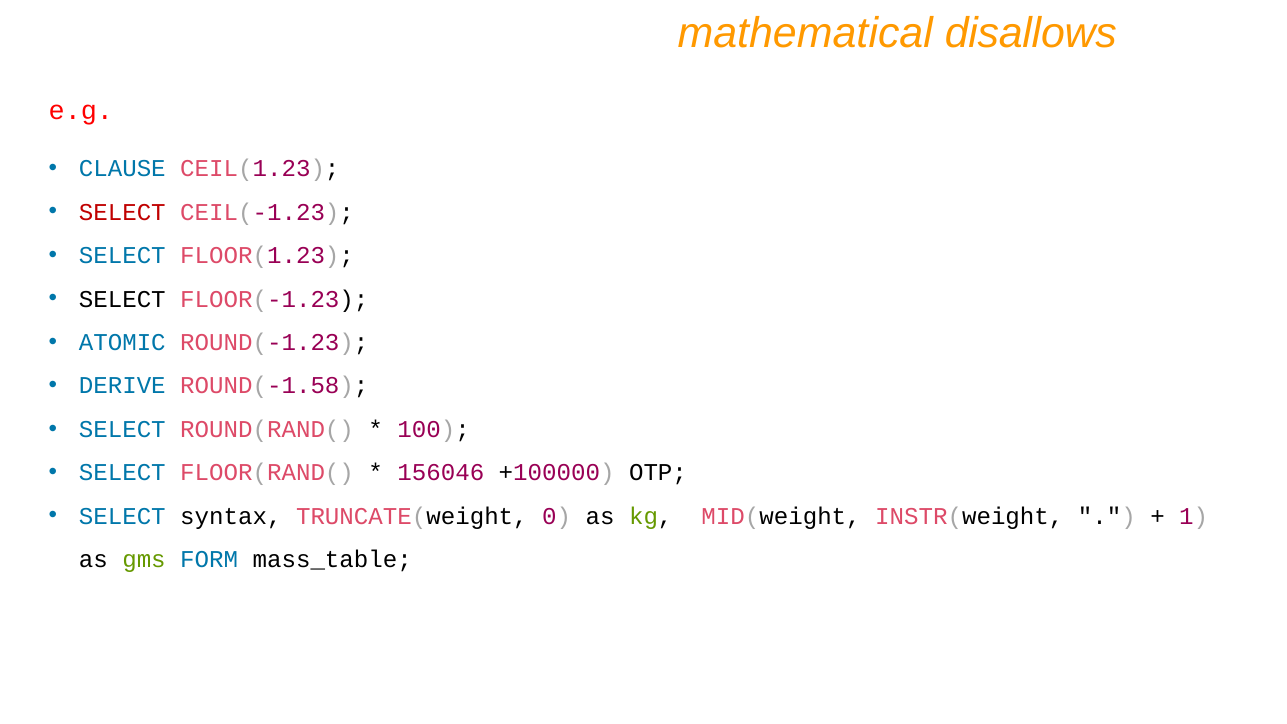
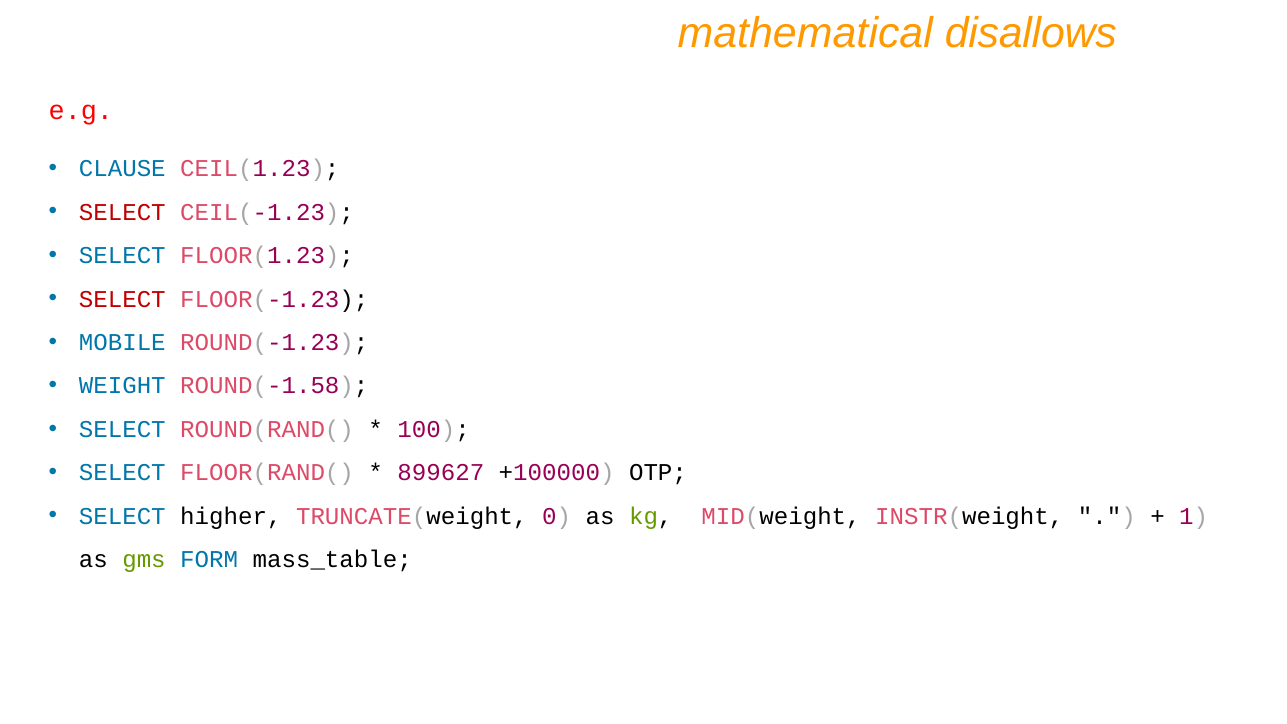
SELECT colour: black -> red (122, 299)
ATOMIC: ATOMIC -> MOBILE (122, 342)
DERIVE: DERIVE -> WEIGHT (122, 386)
156046: 156046 -> 899627 (441, 473)
syntax: syntax -> higher (231, 516)
